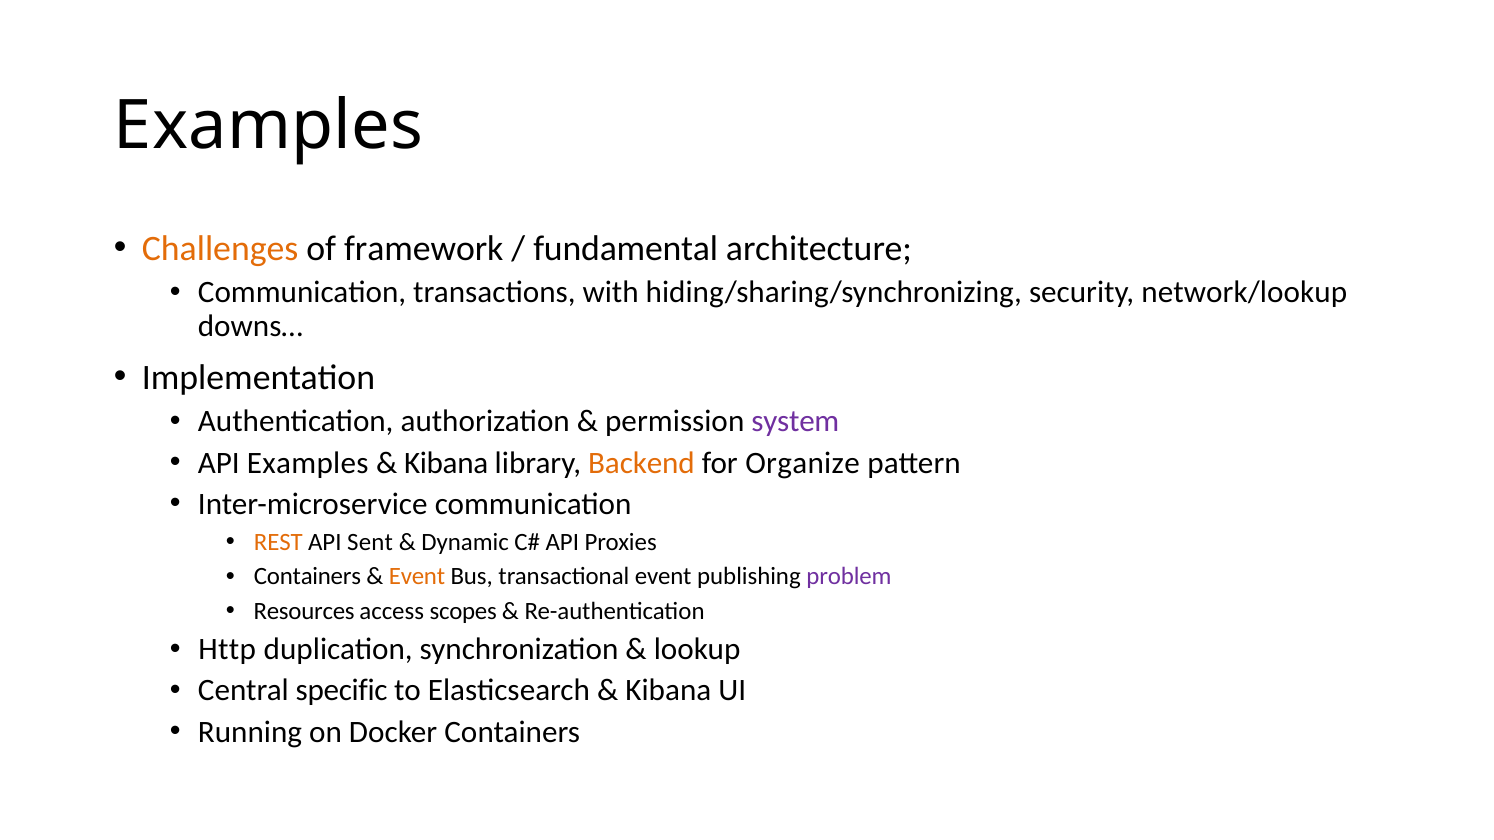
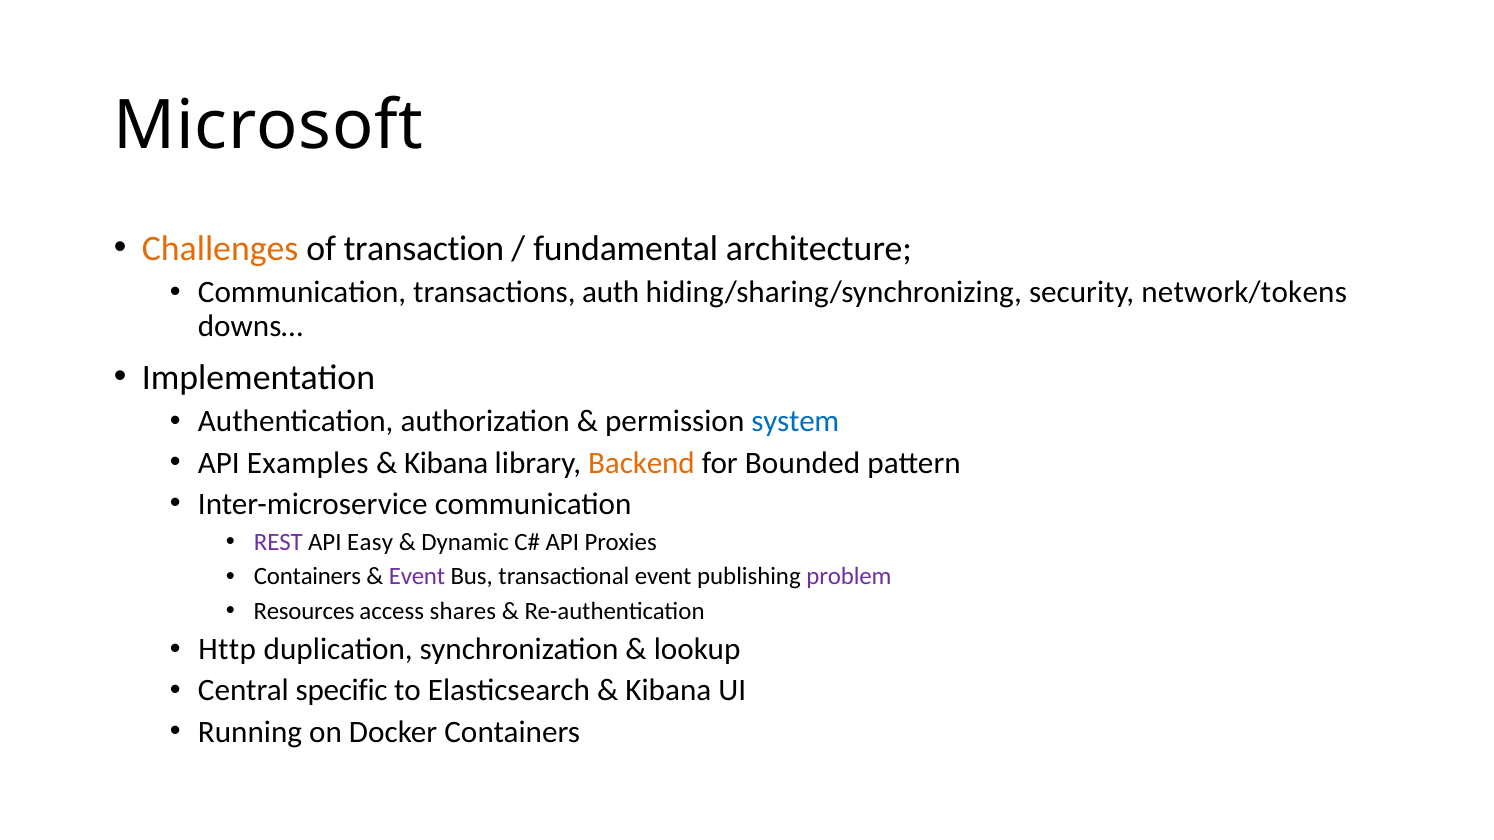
Examples: Examples -> Microsoft (268, 125)
framework: framework -> transaction (424, 248)
with: with -> auth (611, 292)
network/lookup: network/lookup -> network/tokens (1244, 292)
system colour: purple -> blue (795, 422)
Organize: Organize -> Bounded (803, 463)
REST colour: orange -> purple (278, 542)
Sent: Sent -> Easy (370, 542)
Event colour: orange -> purple (417, 577)
scopes: scopes -> shares (463, 612)
